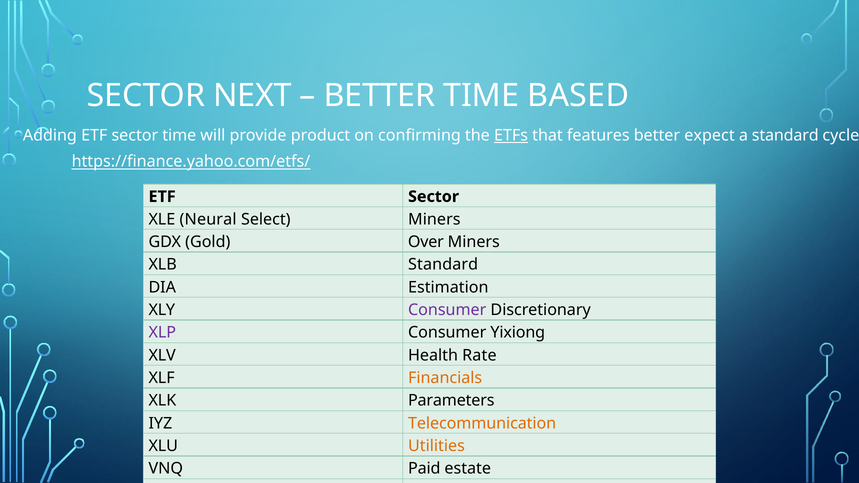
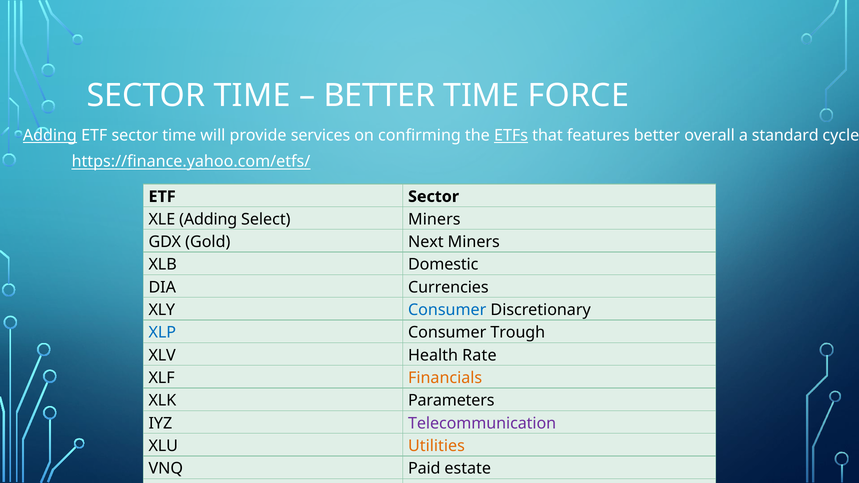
NEXT: NEXT -> TIME (252, 95)
BASED: BASED -> FORCE (578, 95)
Adding underline: none -> present (50, 136)
product: product -> services (321, 136)
expect: expect -> overall (710, 136)
XLE Neural: Neural -> Adding (208, 219)
Over: Over -> Next (426, 242)
XLB Standard: Standard -> Domestic (443, 265)
Estimation: Estimation -> Currencies (448, 287)
Consumer colour: purple -> blue (447, 310)
XLP colour: purple -> blue (162, 333)
Yixiong: Yixiong -> Trough (518, 333)
Telecommunication colour: orange -> purple (482, 423)
